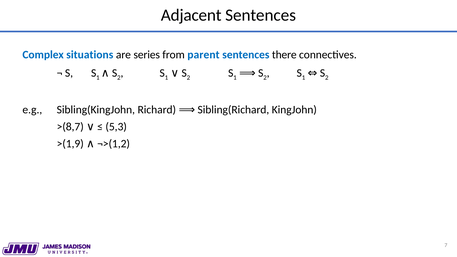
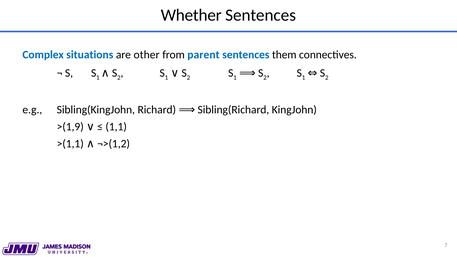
Adjacent: Adjacent -> Whether (191, 15)
series: series -> other (147, 55)
there: there -> them (284, 55)
>(8,7: >(8,7 -> >(1,9 (70, 127)
5,3: 5,3 -> 1,1 (116, 127)
>(1,9: >(1,9 -> >(1,1 (70, 144)
